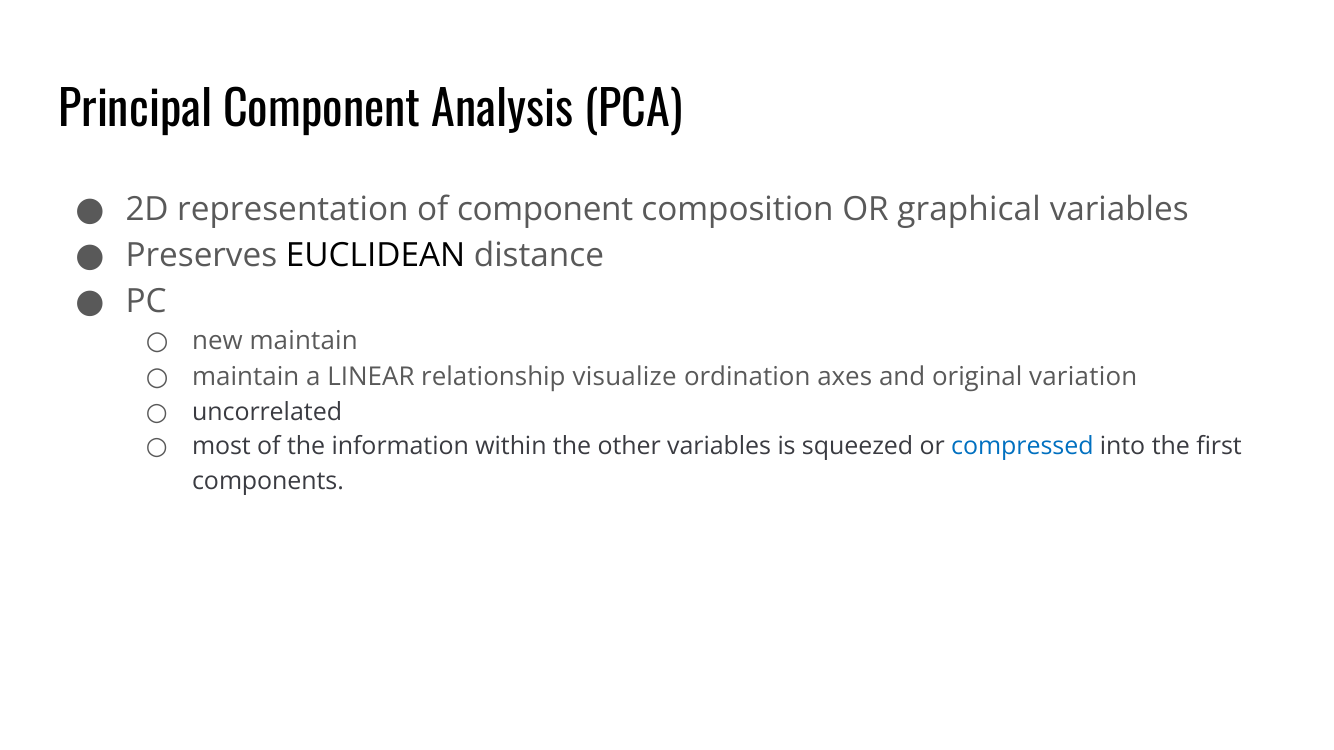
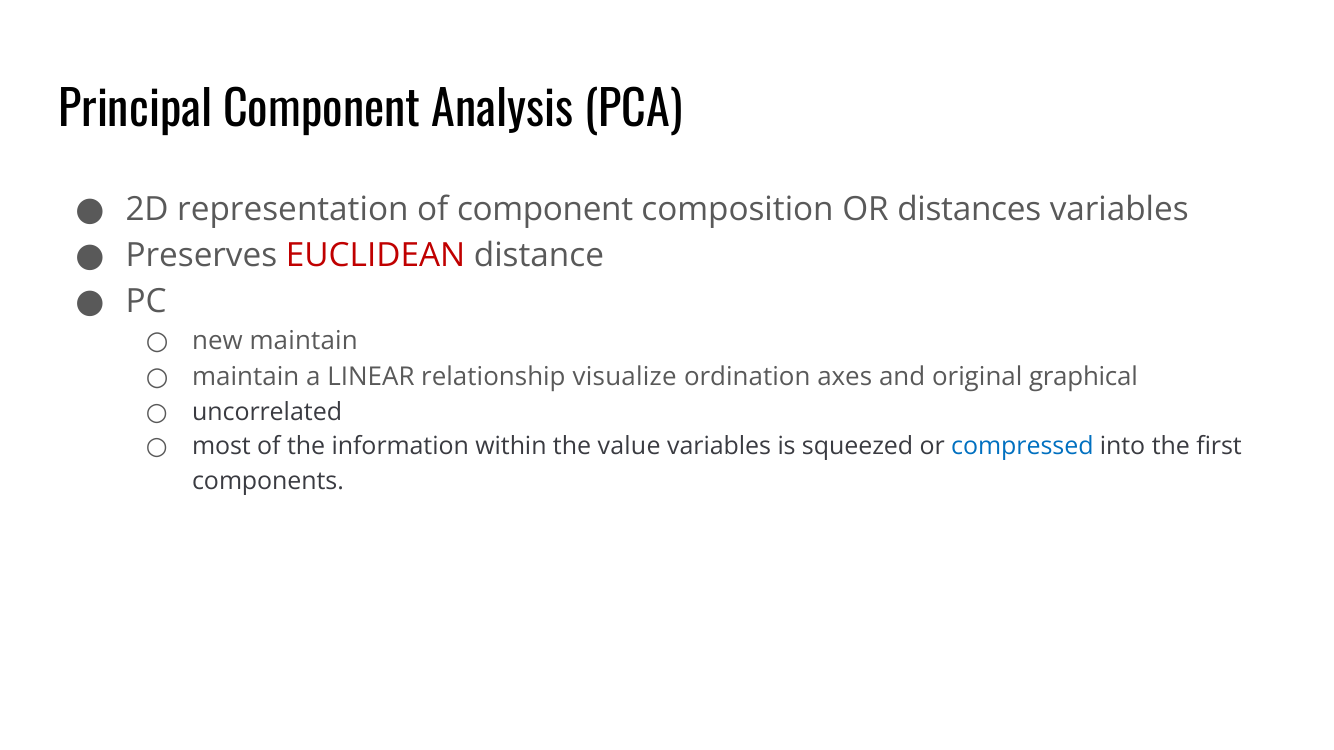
graphical: graphical -> distances (969, 210)
EUCLIDEAN colour: black -> red (376, 256)
variation: variation -> graphical (1083, 377)
other: other -> value (629, 447)
